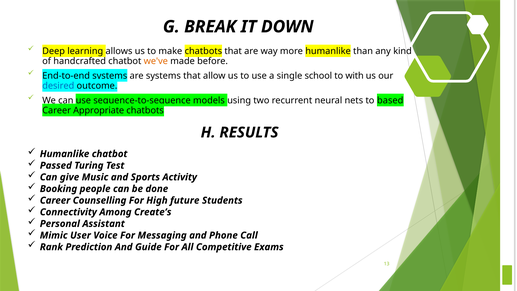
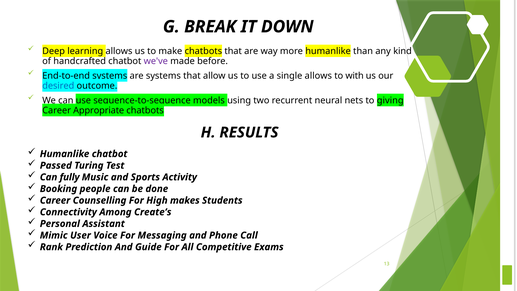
we've colour: orange -> purple (156, 61)
single school: school -> allows (318, 76)
based: based -> giving (390, 101)
give: give -> fully (70, 177)
future: future -> makes (185, 200)
